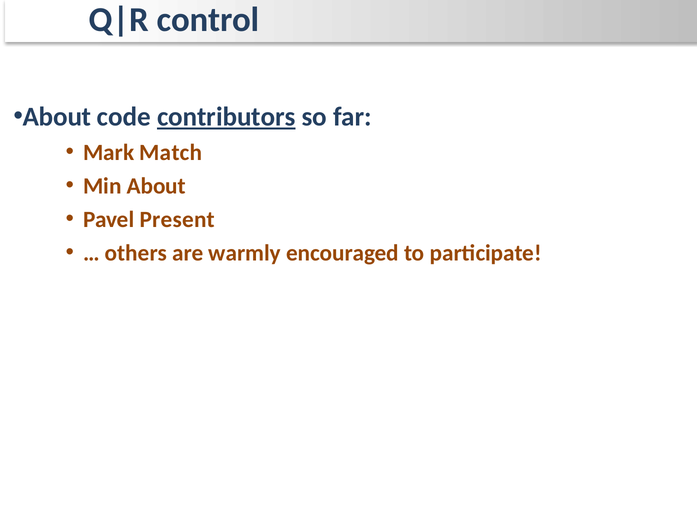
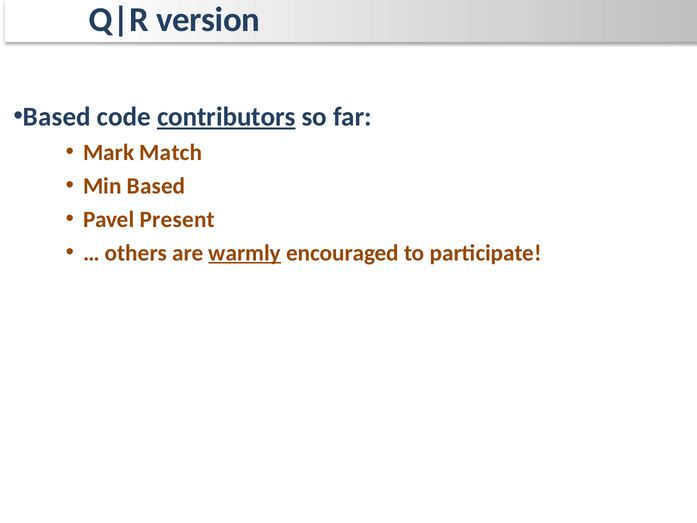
control: control -> version (208, 20)
About: About -> Based (57, 117)
Min About: About -> Based (156, 186)
warmly underline: none -> present (245, 253)
